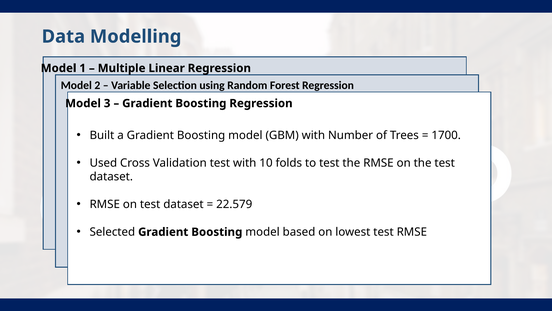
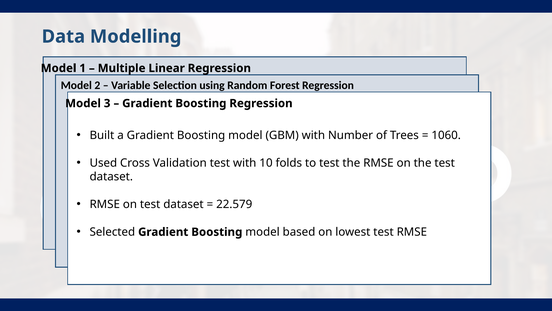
1700: 1700 -> 1060 (446, 135)
